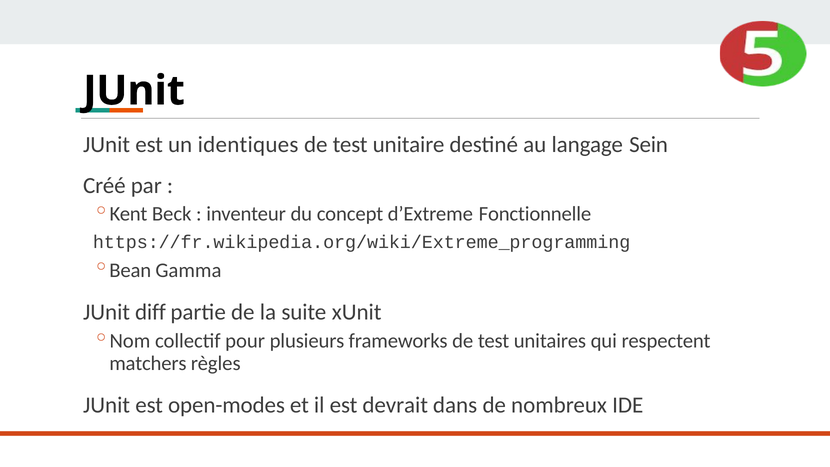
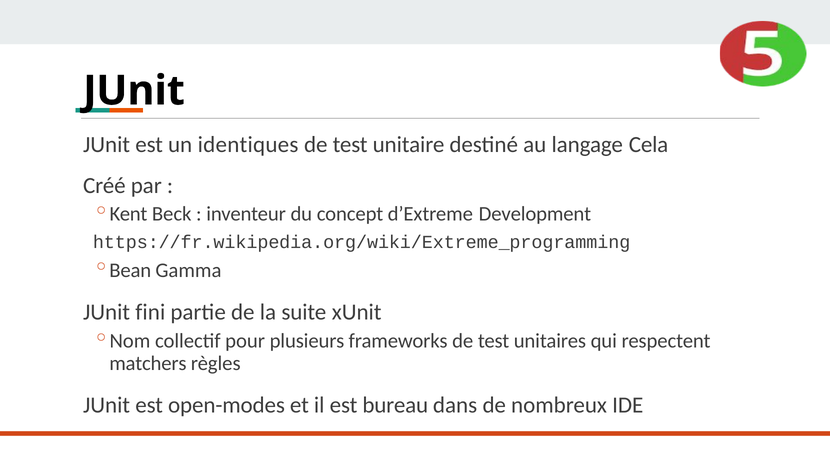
Sein: Sein -> Cela (649, 145)
Fonctionnelle: Fonctionnelle -> Development (535, 214)
diff: diff -> fini (150, 312)
devrait: devrait -> bureau (395, 405)
